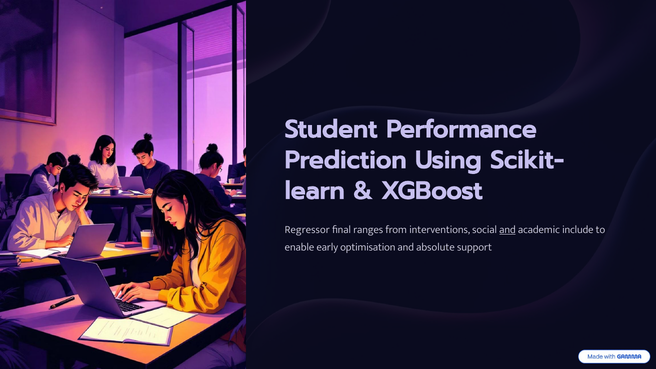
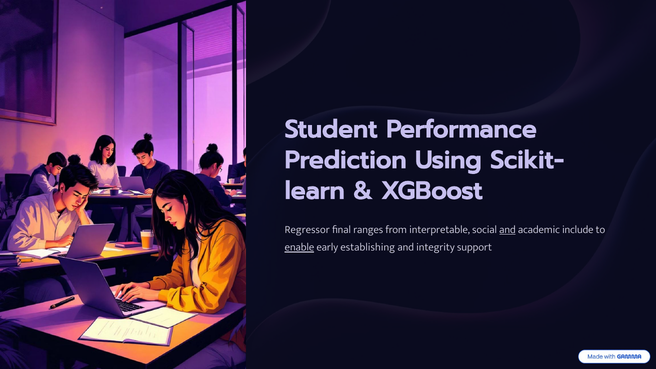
interventions: interventions -> interpretable (440, 230)
enable underline: none -> present (299, 247)
optimisation: optimisation -> establishing (368, 247)
absolute: absolute -> integrity (436, 247)
